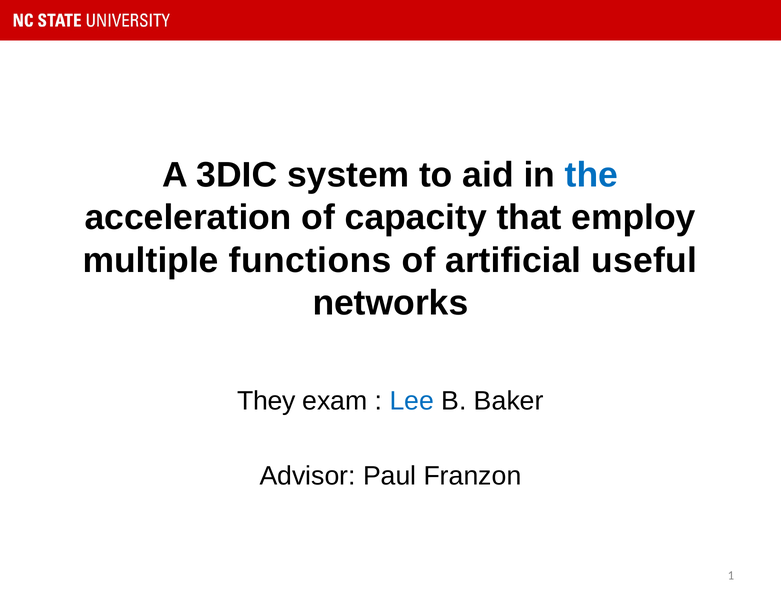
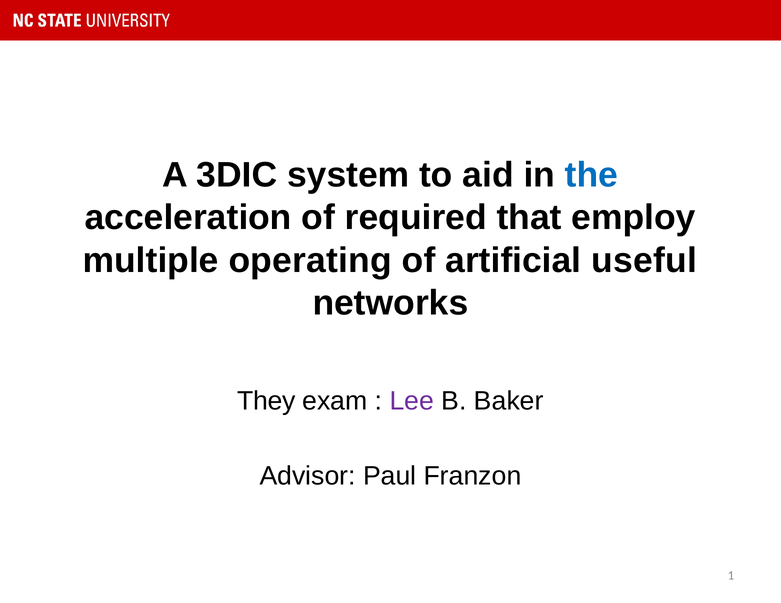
capacity: capacity -> required (416, 218)
functions: functions -> operating (310, 261)
Lee colour: blue -> purple (412, 401)
